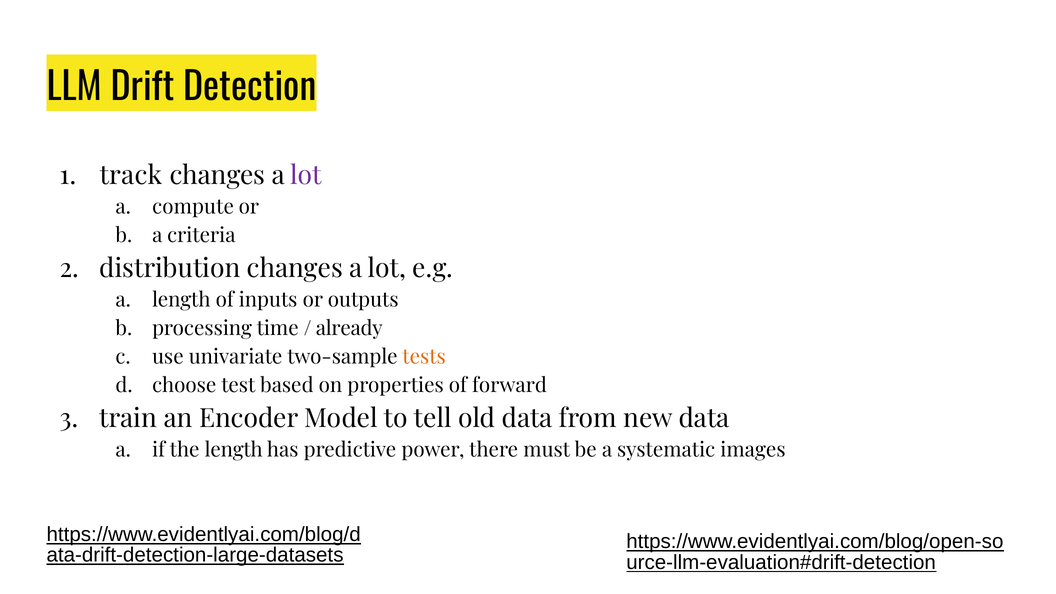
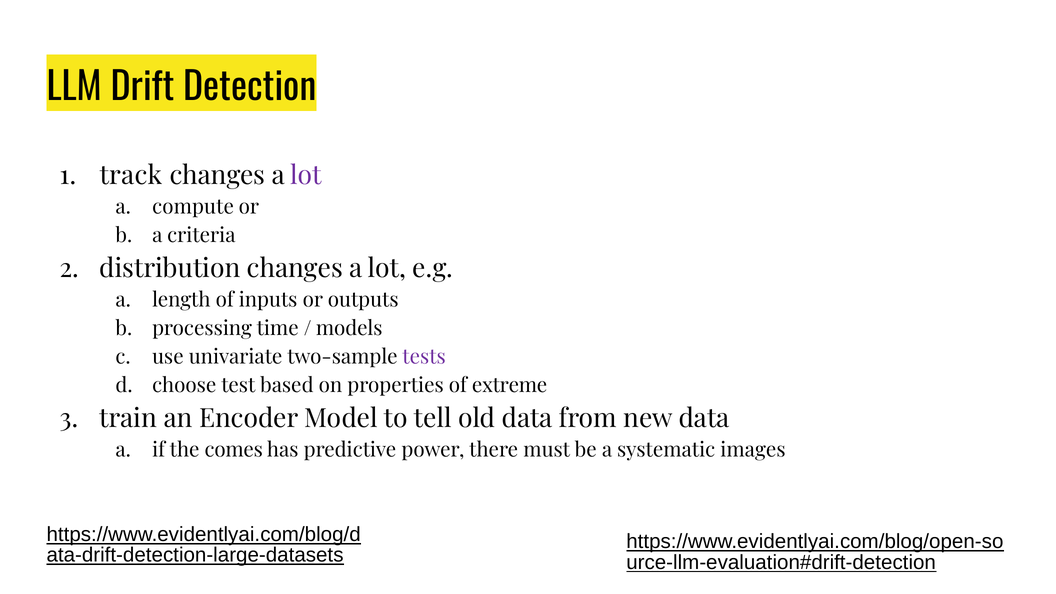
already: already -> models (349, 329)
tests colour: orange -> purple (424, 357)
forward: forward -> extreme (510, 385)
the length: length -> comes (234, 450)
